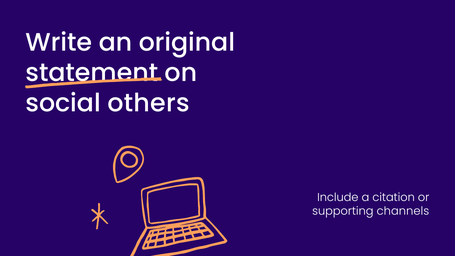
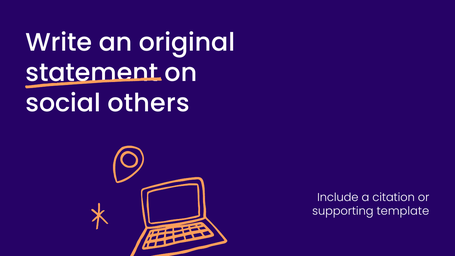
channels: channels -> template (403, 211)
